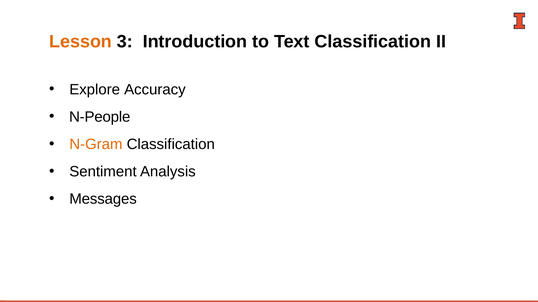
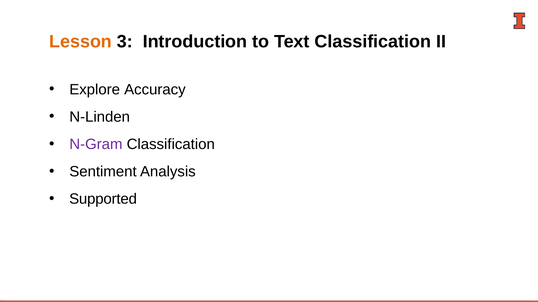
N-People: N-People -> N-Linden (100, 117)
N-Gram colour: orange -> purple (96, 145)
Messages: Messages -> Supported (103, 199)
